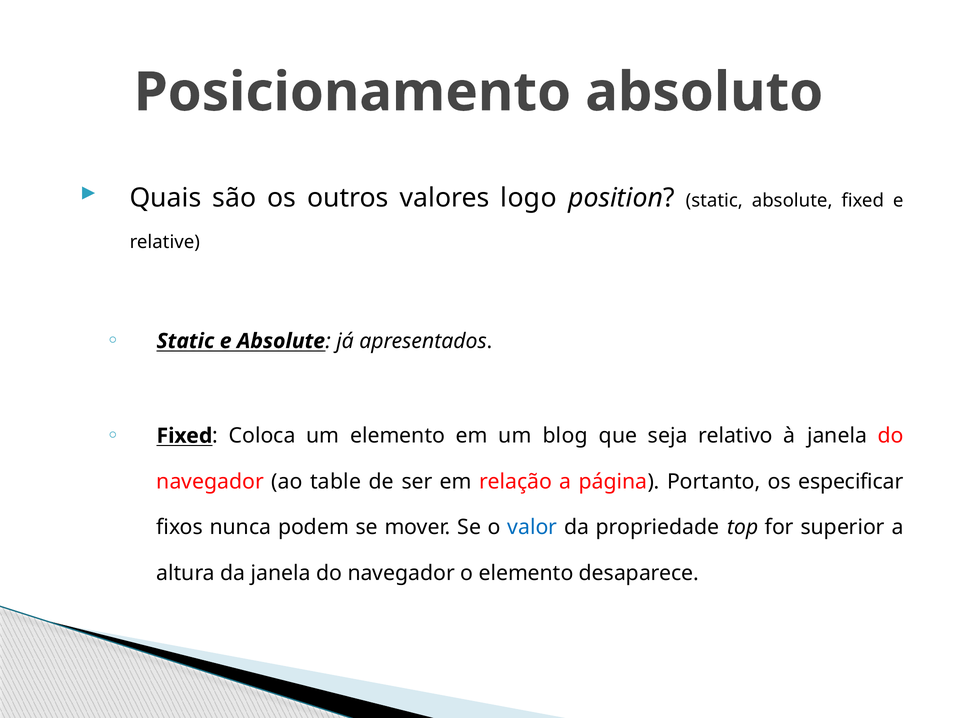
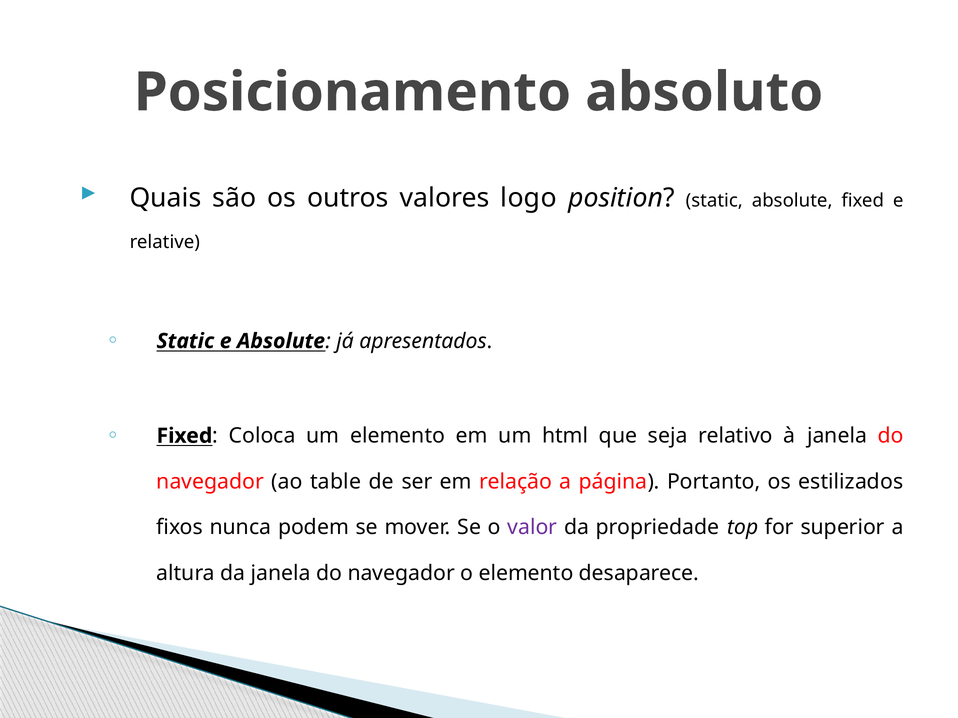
blog: blog -> html (565, 436)
especificar: especificar -> estilizados (851, 482)
valor colour: blue -> purple (532, 528)
